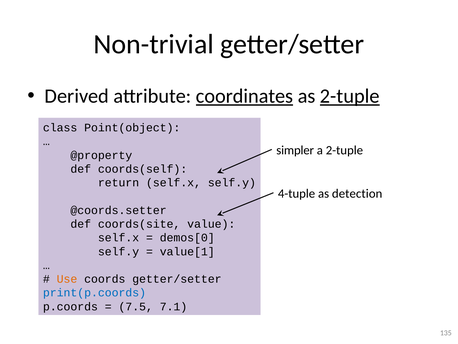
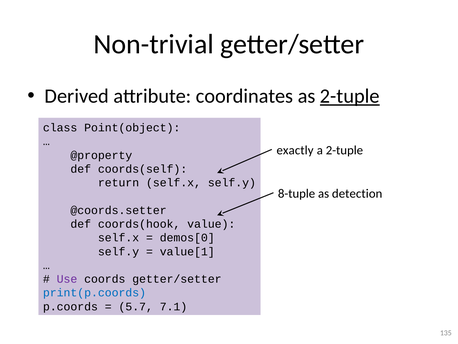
coordinates underline: present -> none (245, 96)
simpler: simpler -> exactly (295, 150)
4-tuple: 4-tuple -> 8-tuple (297, 193)
coords(site: coords(site -> coords(hook (139, 224)
Use colour: orange -> purple (67, 279)
7.5: 7.5 -> 5.7 (136, 306)
